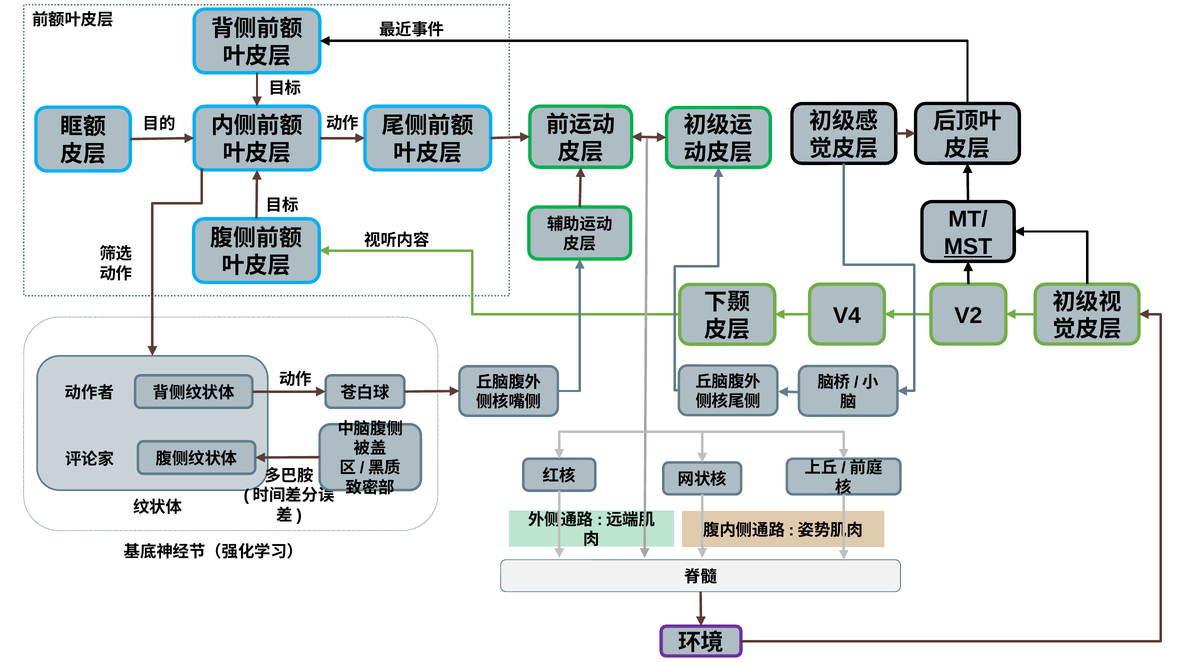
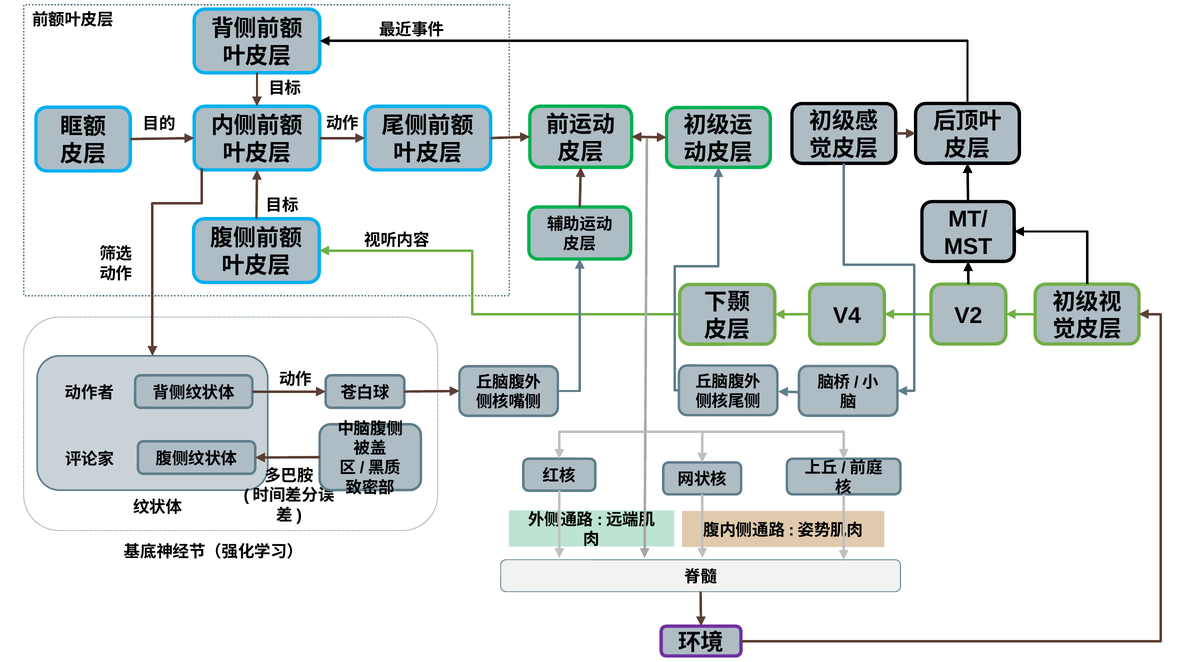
MST underline: present -> none (968, 247)
